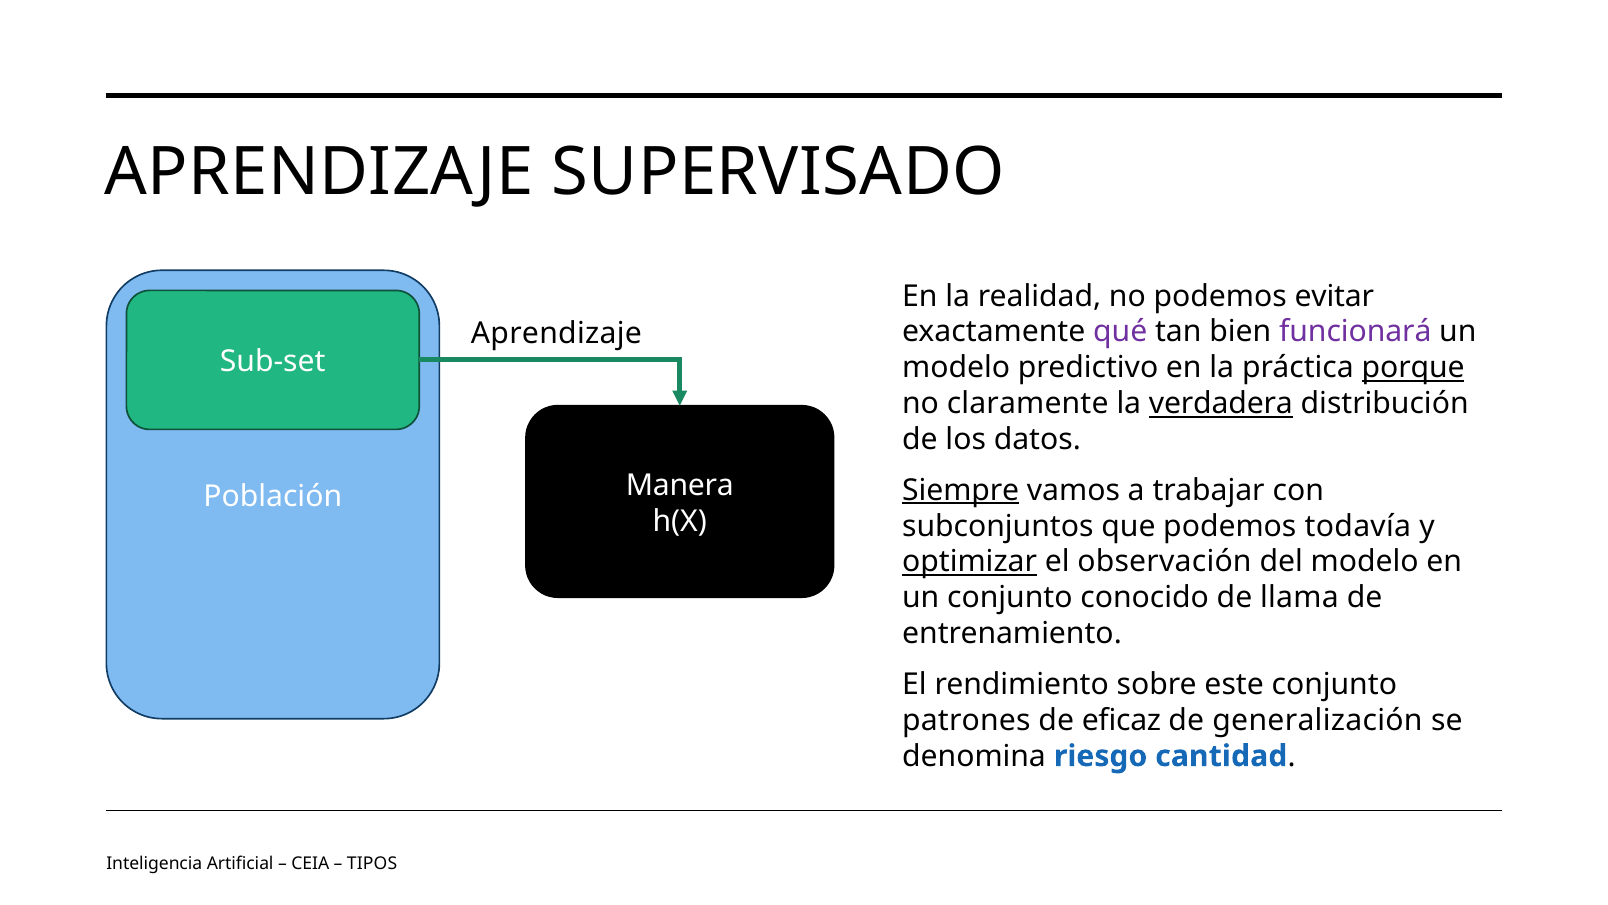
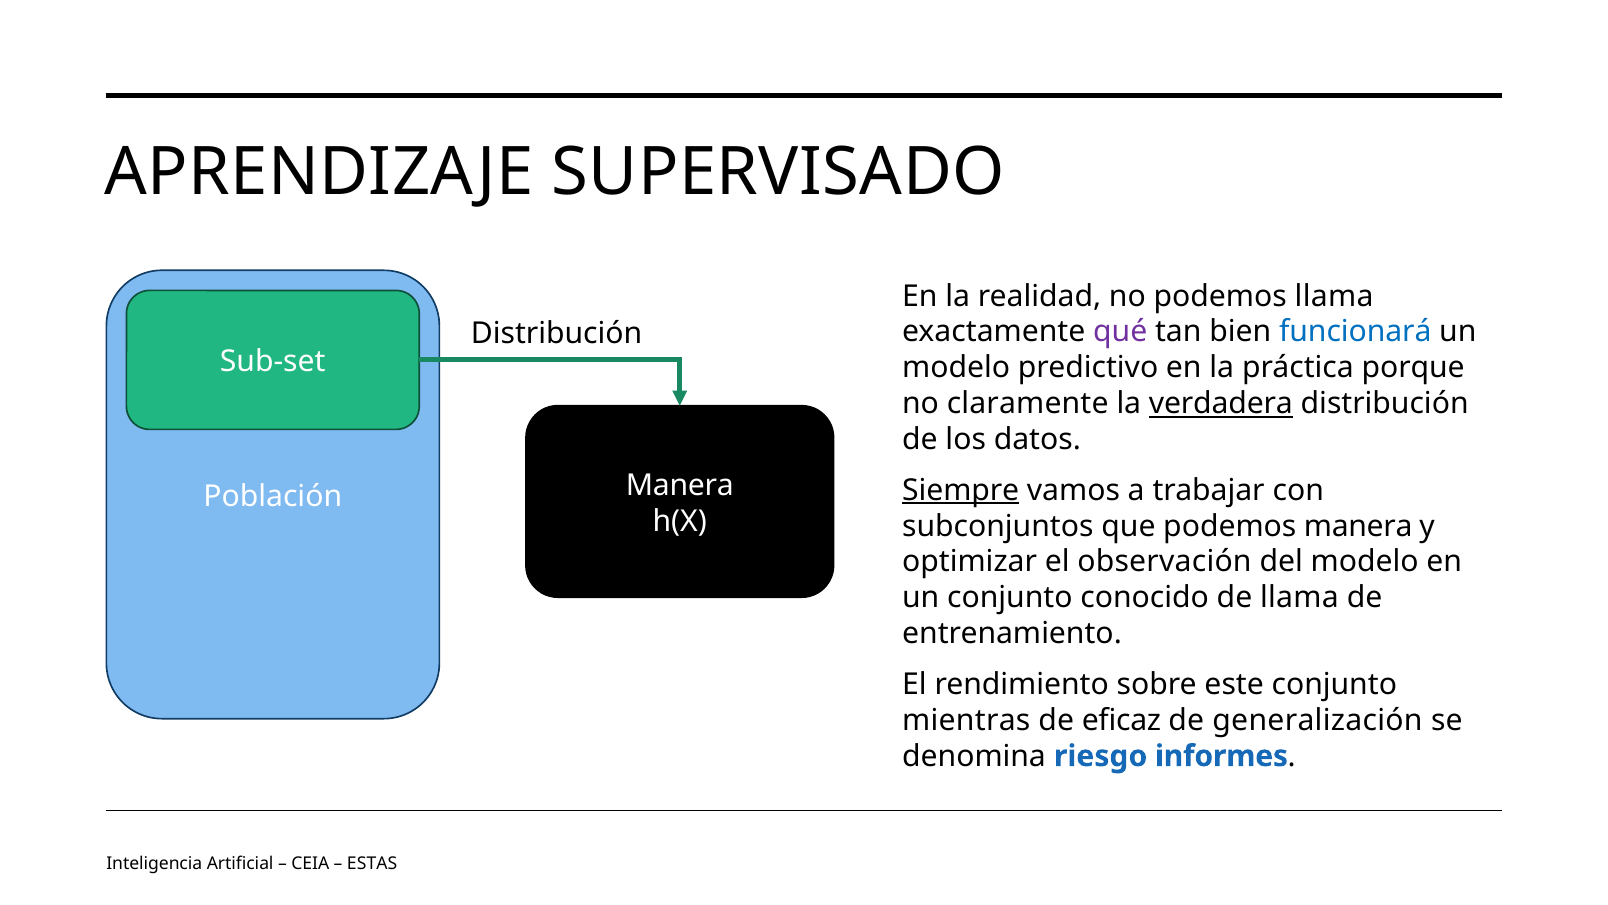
podemos evitar: evitar -> llama (1334, 296)
funcionará colour: purple -> blue (1355, 332)
Aprendizaje: Aprendizaje -> Distribución (557, 334)
porque underline: present -> none (1413, 368)
podemos todavía: todavía -> manera (1358, 526)
optimizar underline: present -> none (970, 562)
patrones: patrones -> mientras (966, 720)
cantidad: cantidad -> informes (1222, 756)
TIPOS: TIPOS -> ESTAS (372, 864)
